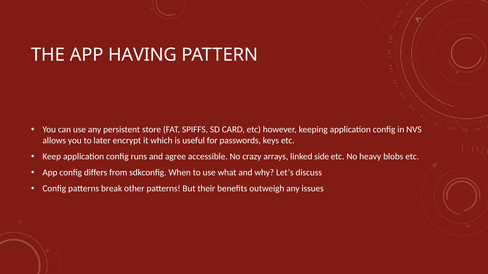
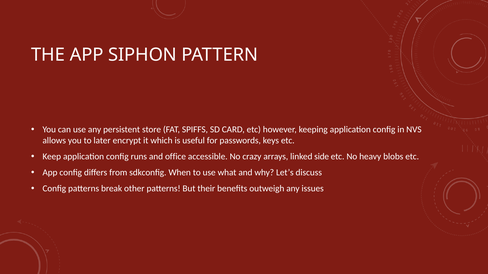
HAVING: HAVING -> SIPHON (143, 55)
agree: agree -> office (176, 157)
